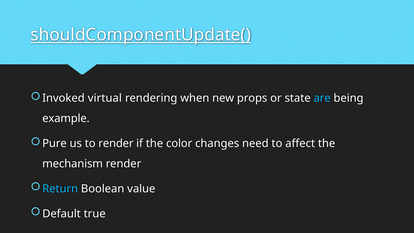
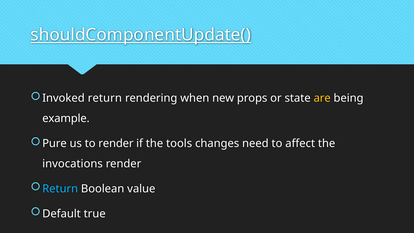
Invoked virtual: virtual -> return (105, 98)
are colour: light blue -> yellow (322, 98)
color: color -> tools (179, 143)
mechanism: mechanism -> invocations (73, 164)
